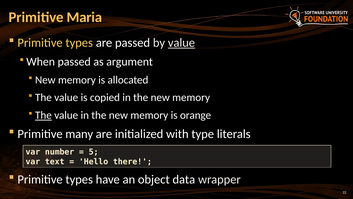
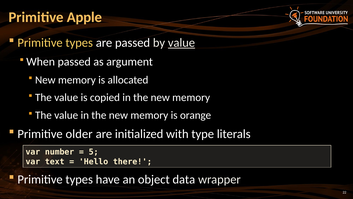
Maria: Maria -> Apple (84, 17)
The underline: present -> none (43, 115)
many: many -> older (79, 134)
